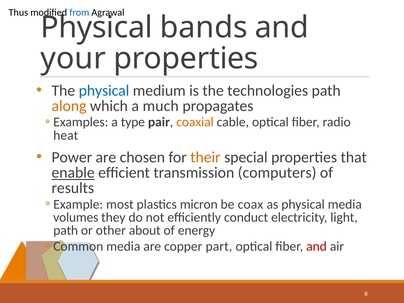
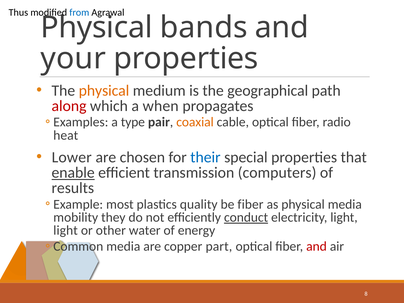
physical colour: blue -> orange (104, 91)
technologies: technologies -> geographical (268, 91)
along colour: orange -> red (69, 106)
much: much -> when (161, 106)
Power: Power -> Lower (72, 157)
their colour: orange -> blue (205, 157)
micron: micron -> quality (199, 204)
be coax: coax -> fiber (250, 204)
volumes: volumes -> mobility (76, 217)
conduct underline: none -> present (246, 217)
path: path -> light (66, 230)
about: about -> water (145, 230)
